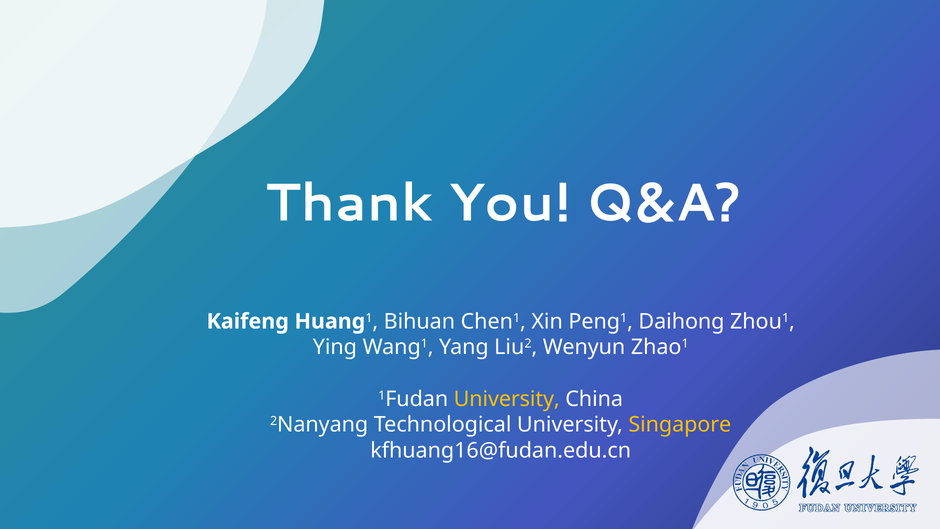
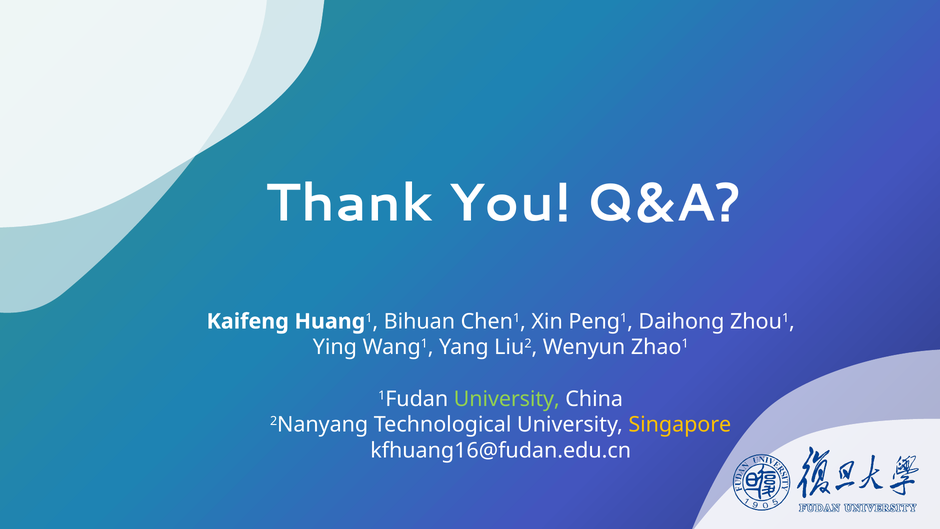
University colour: yellow -> light green (507, 399)
